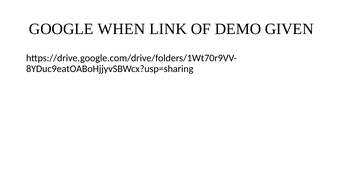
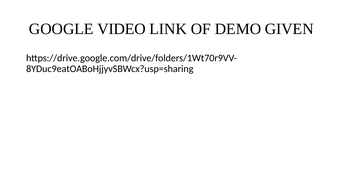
WHEN: WHEN -> VIDEO (122, 29)
